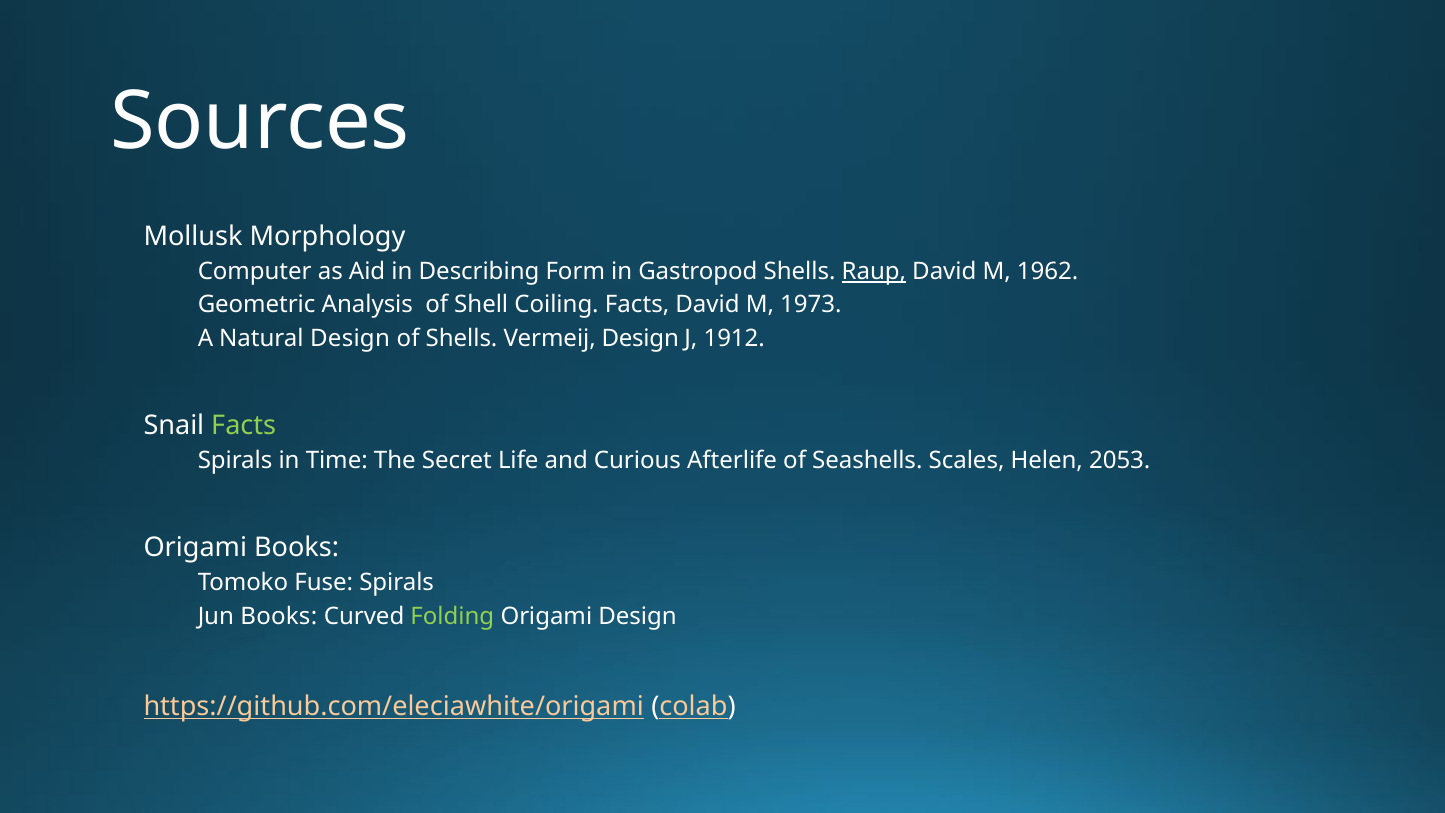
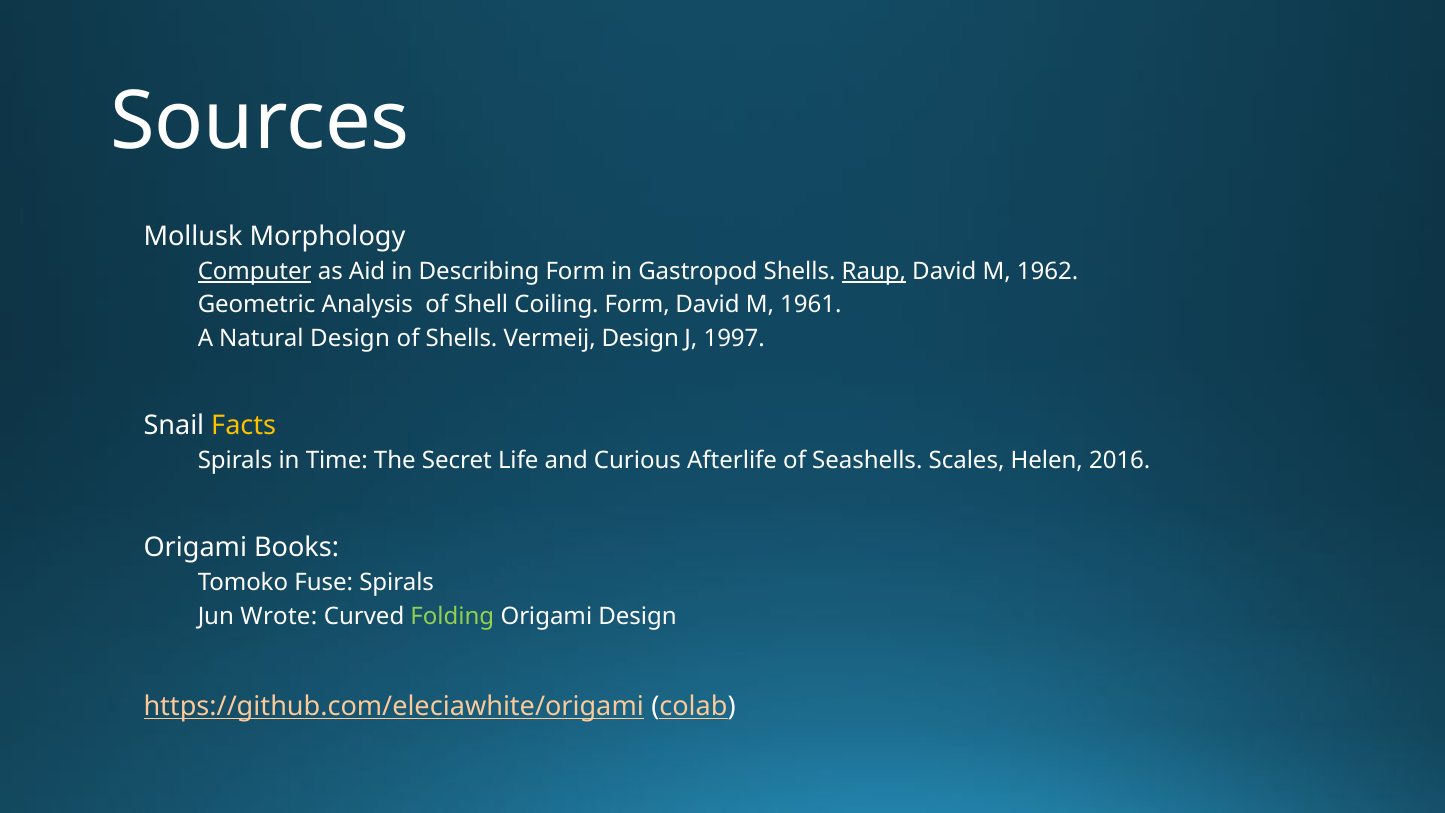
Computer underline: none -> present (255, 271)
Coiling Facts: Facts -> Form (637, 305)
1973: 1973 -> 1961 (811, 305)
1912: 1912 -> 1997 (734, 338)
Facts colour: light green -> yellow (244, 425)
2053: 2053 -> 2016 (1120, 460)
Jun Books: Books -> Wrote (279, 616)
